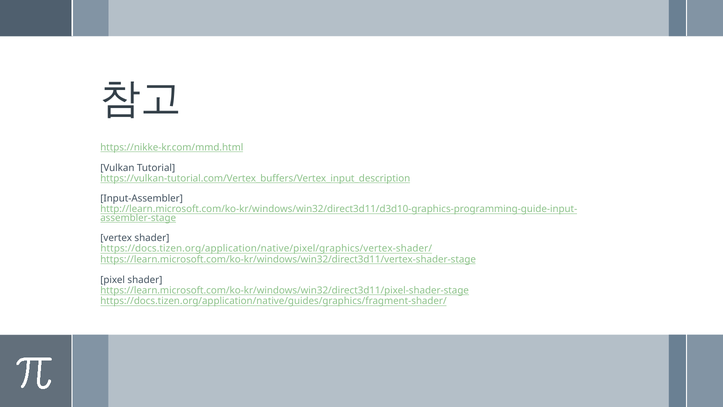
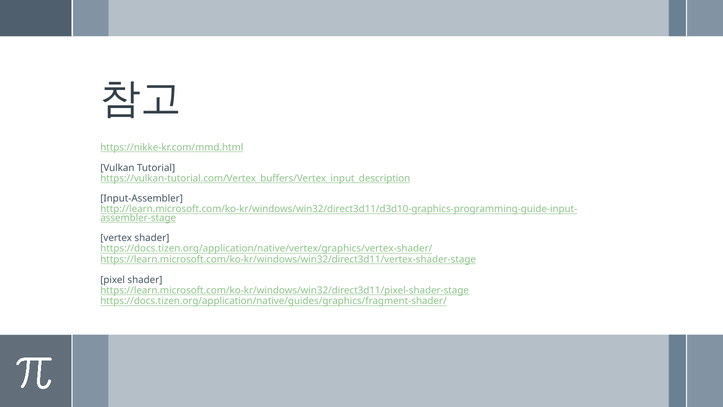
https://docs.tizen.org/application/native/pixel/graphics/vertex-shader/: https://docs.tizen.org/application/native/pixel/graphics/vertex-shader/ -> https://docs.tizen.org/application/native/vertex/graphics/vertex-shader/ (266, 249)
